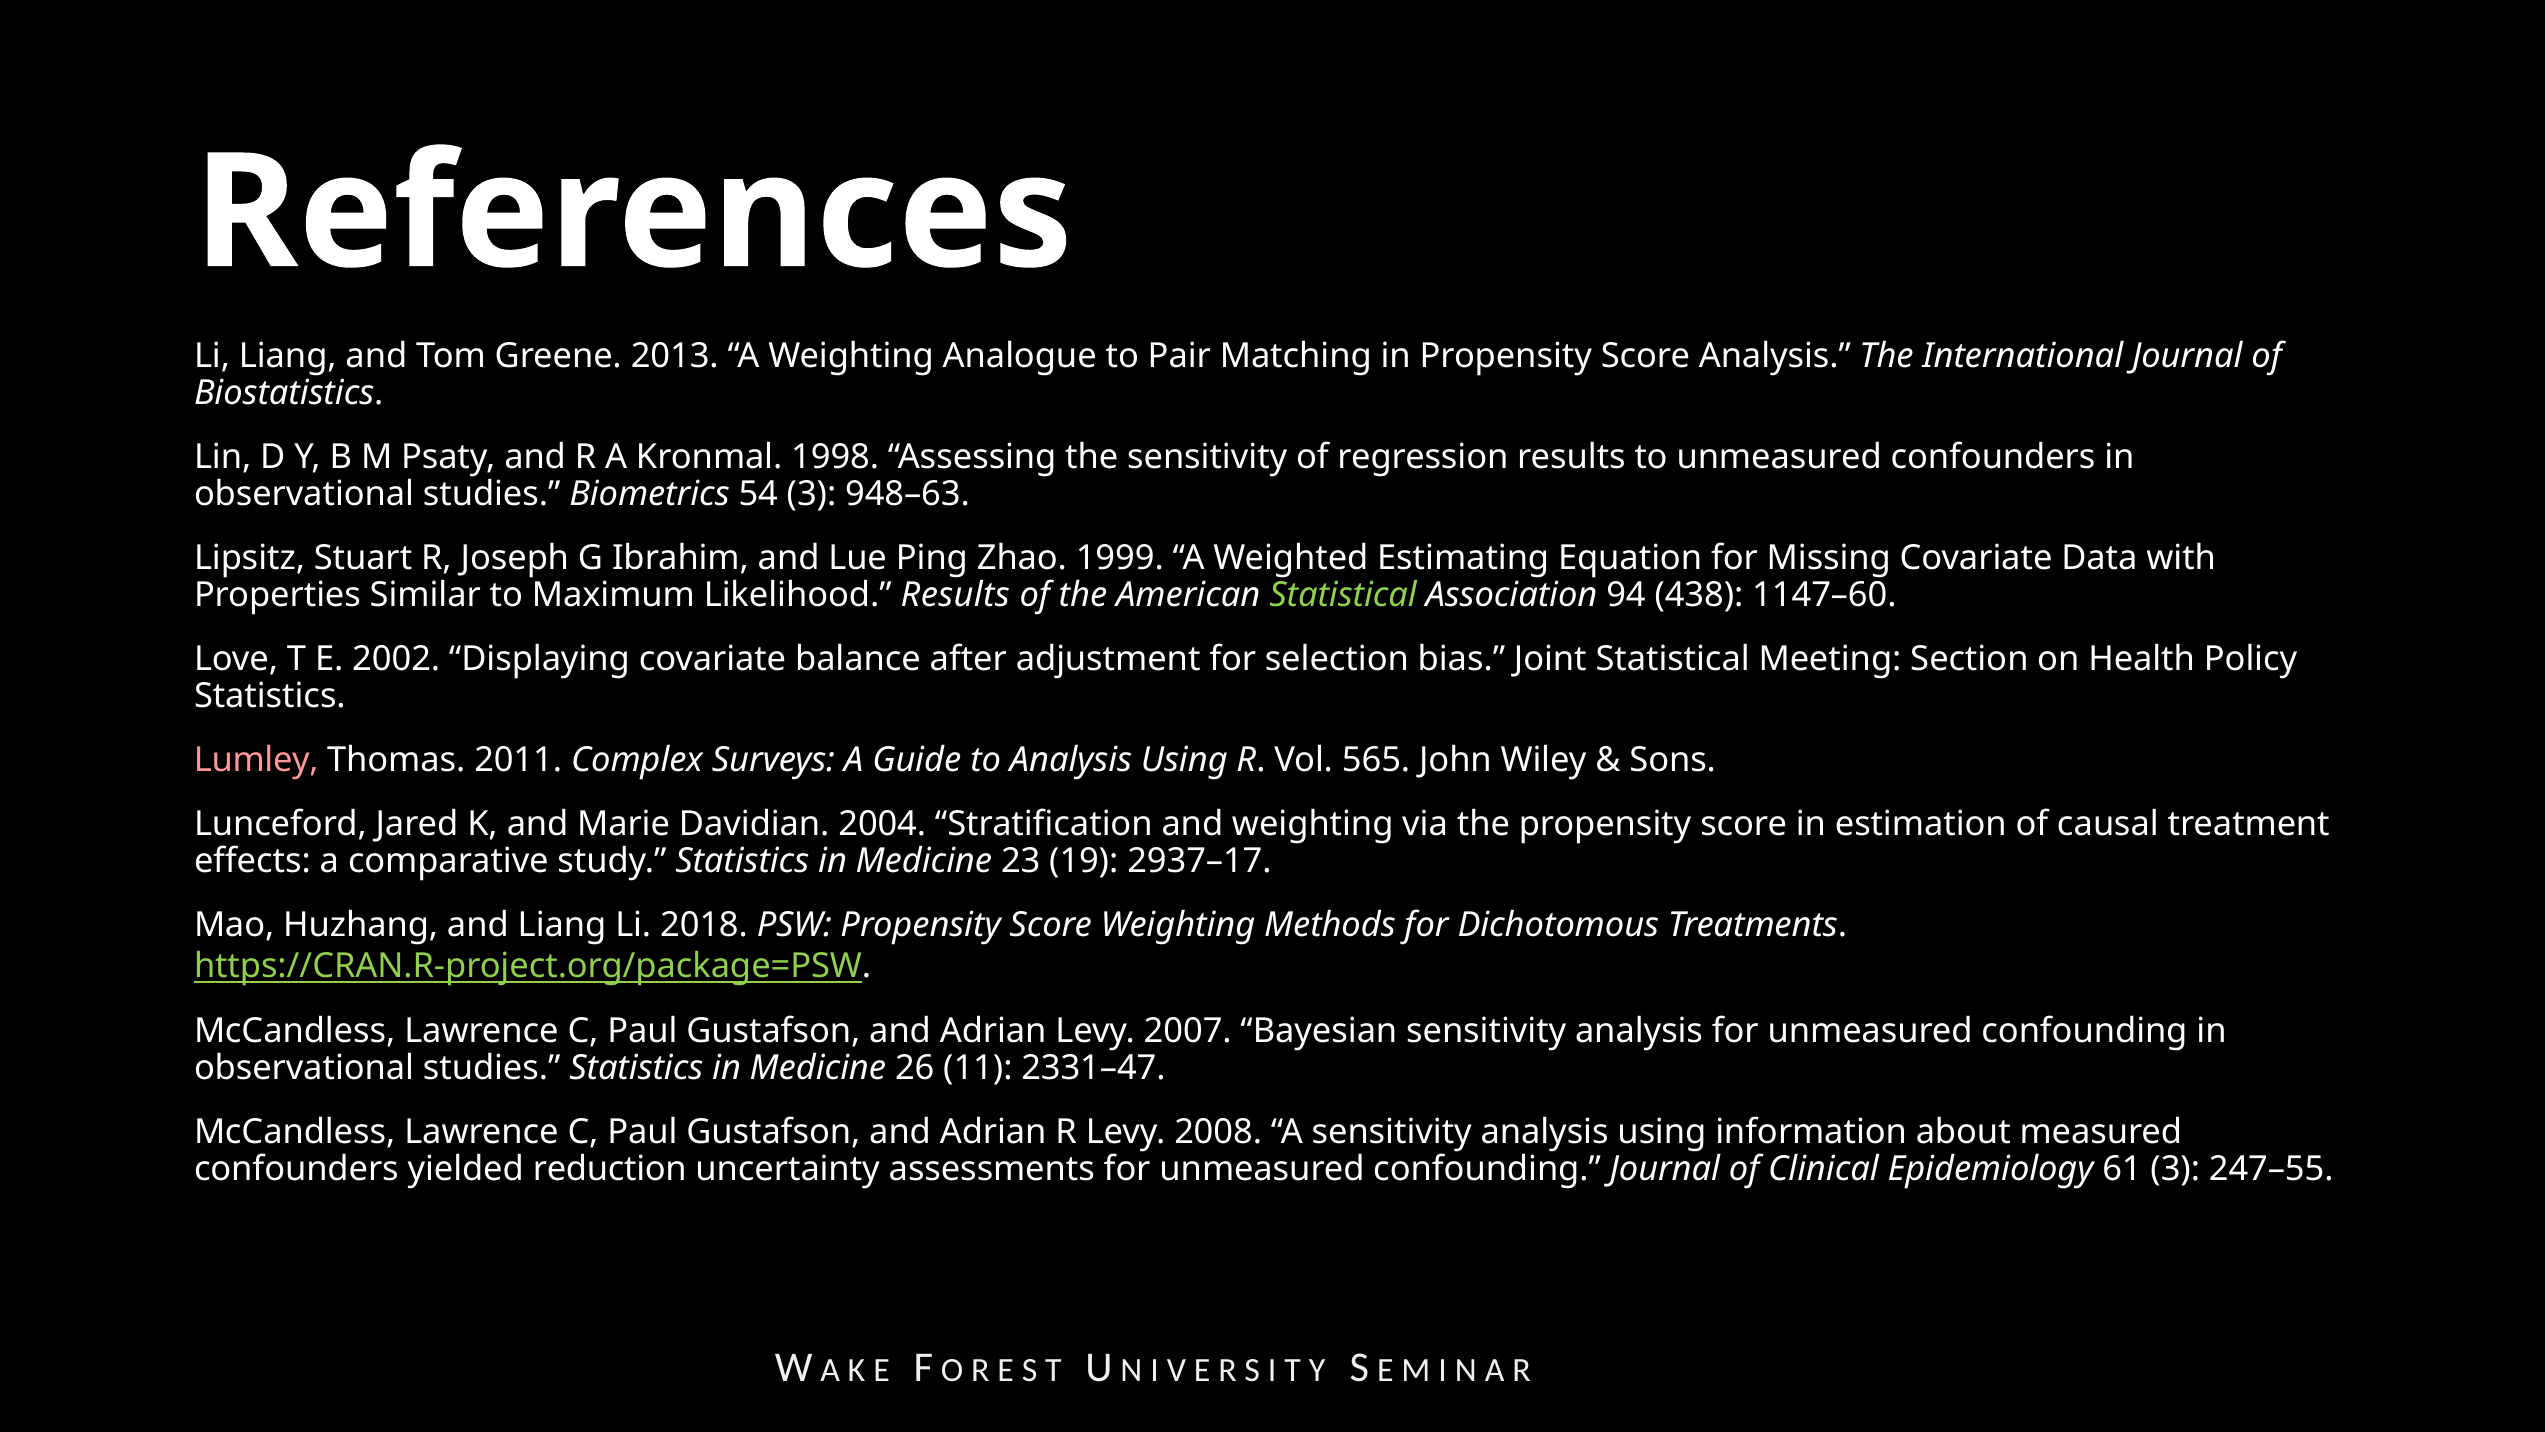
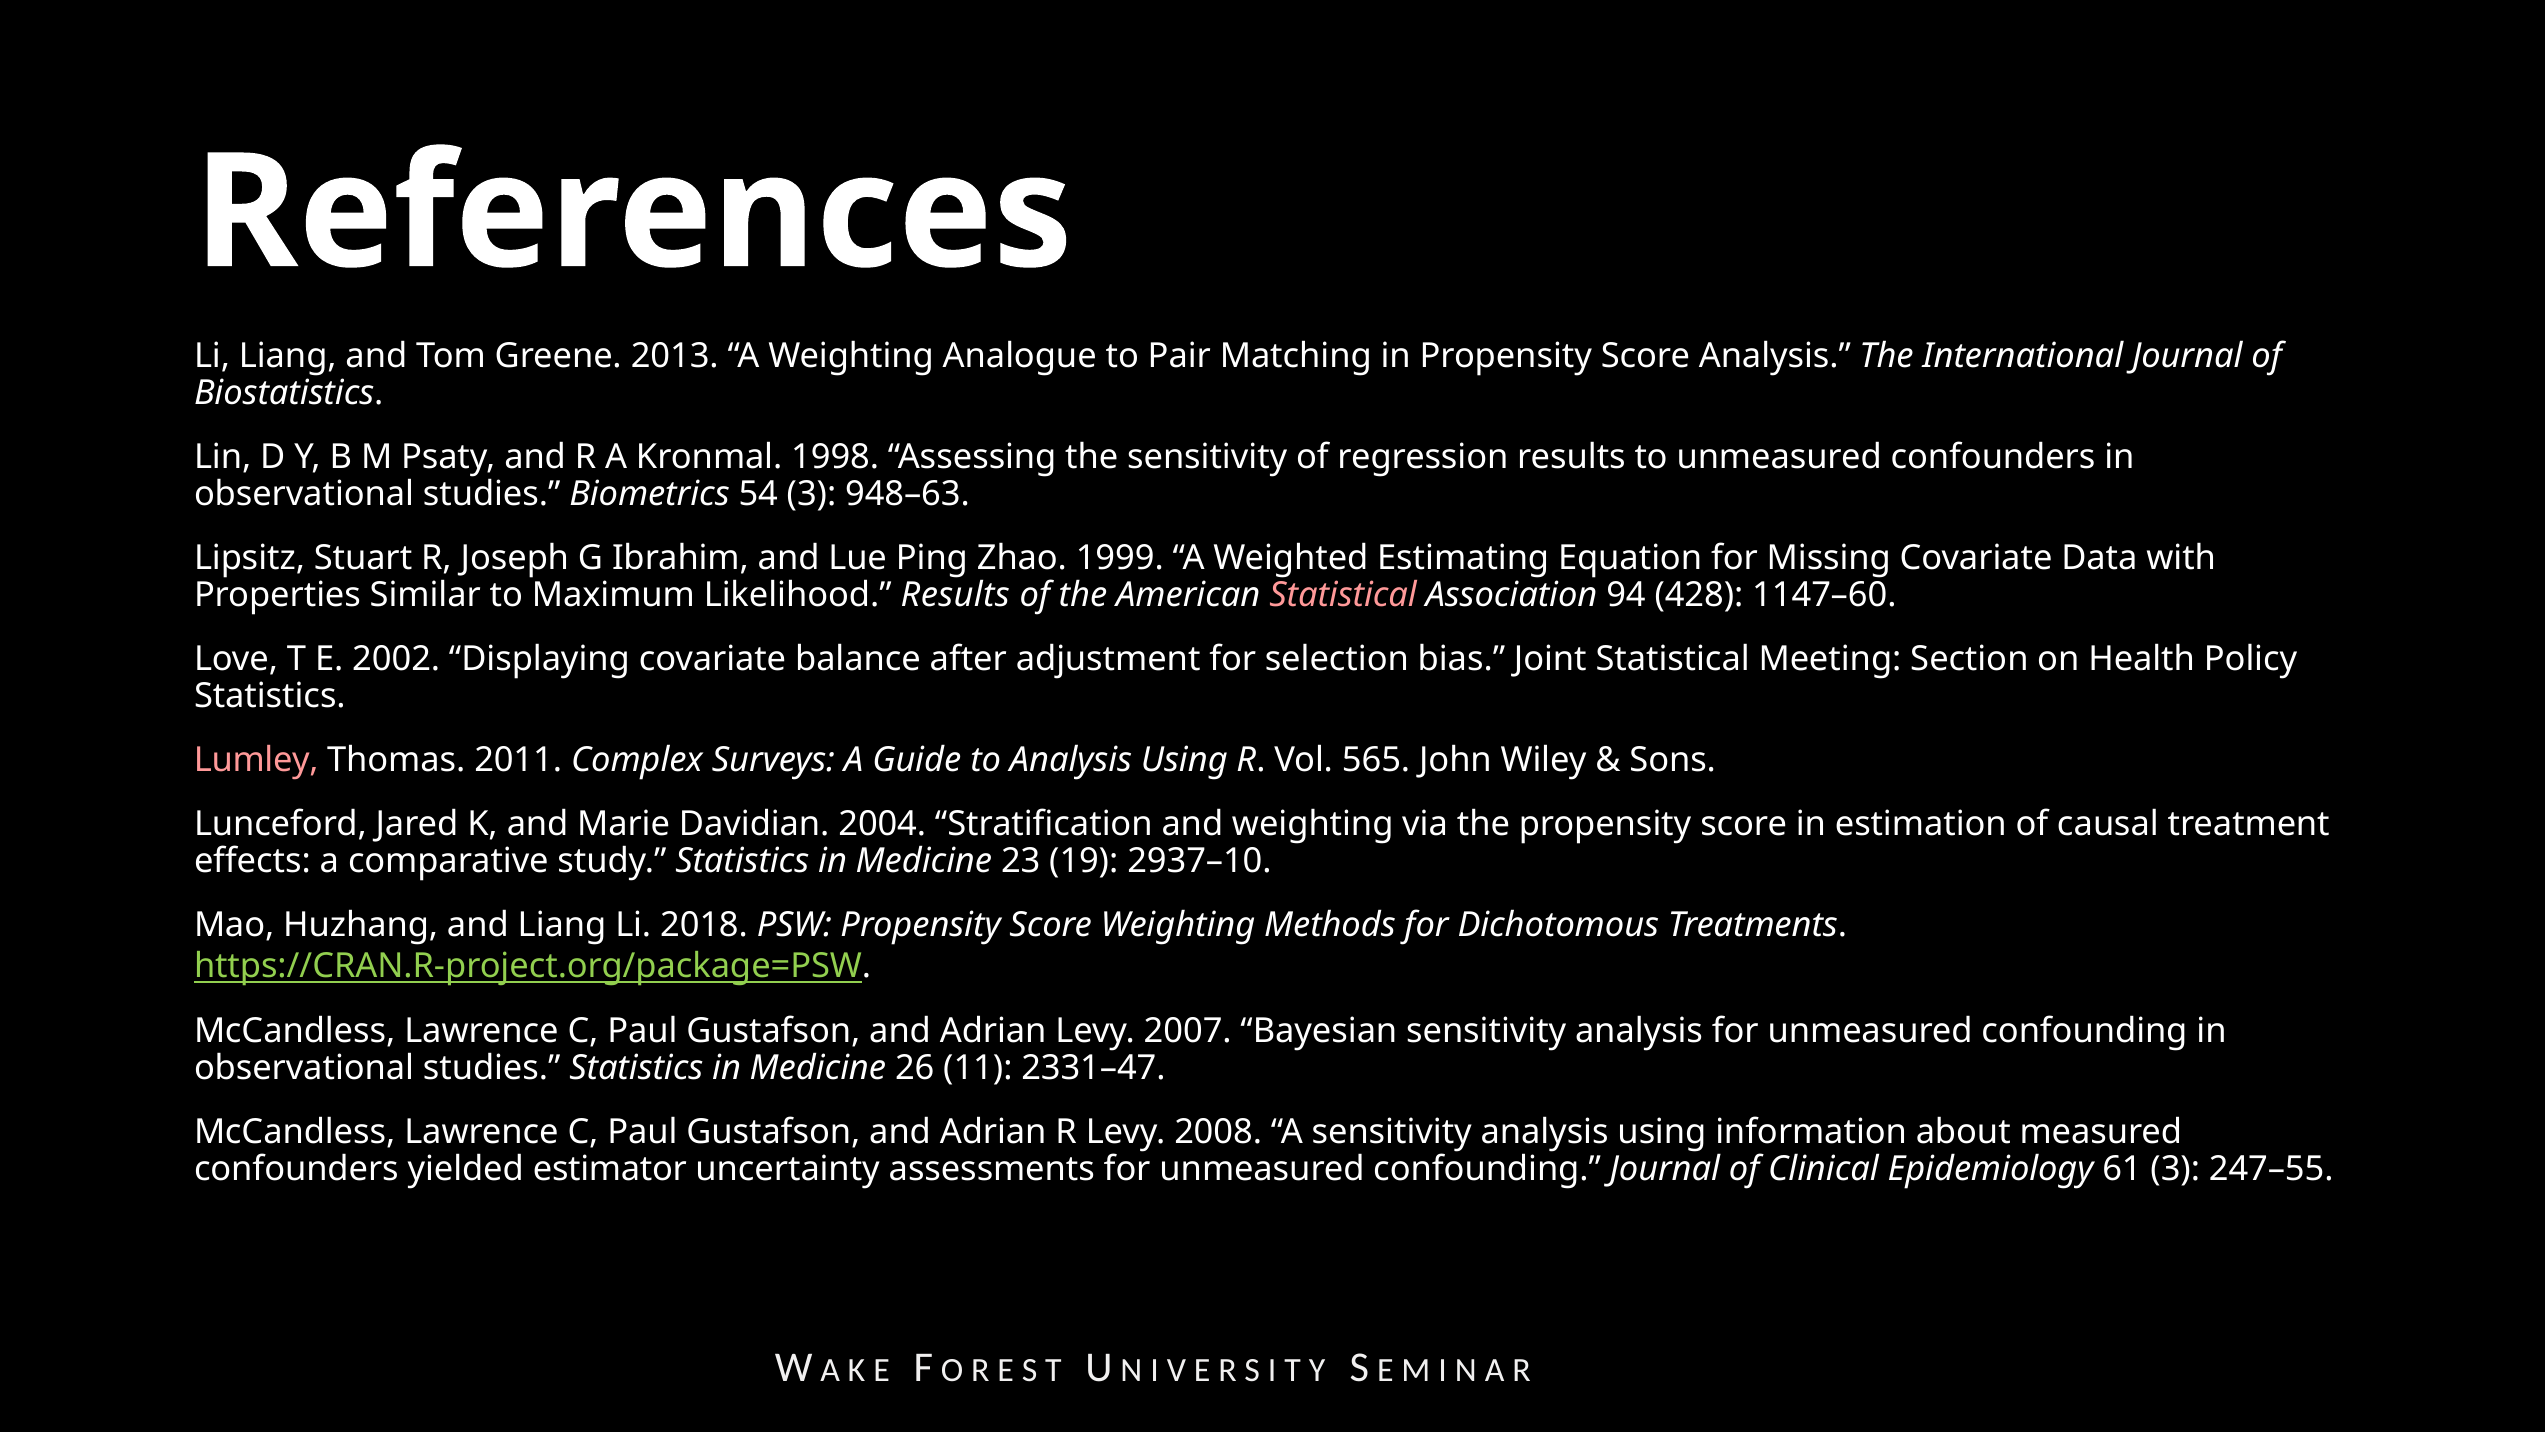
Statistical colour: light green -> pink (1343, 595)
438: 438 -> 428 (1699, 595)
2937–17: 2937–17 -> 2937–10 (1199, 861)
reduction: reduction -> estimator (610, 1169)
